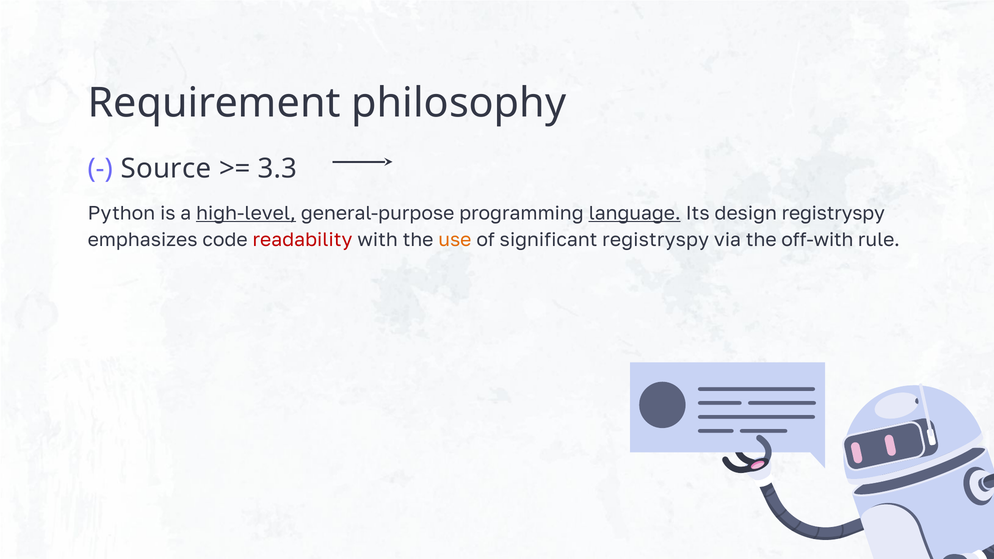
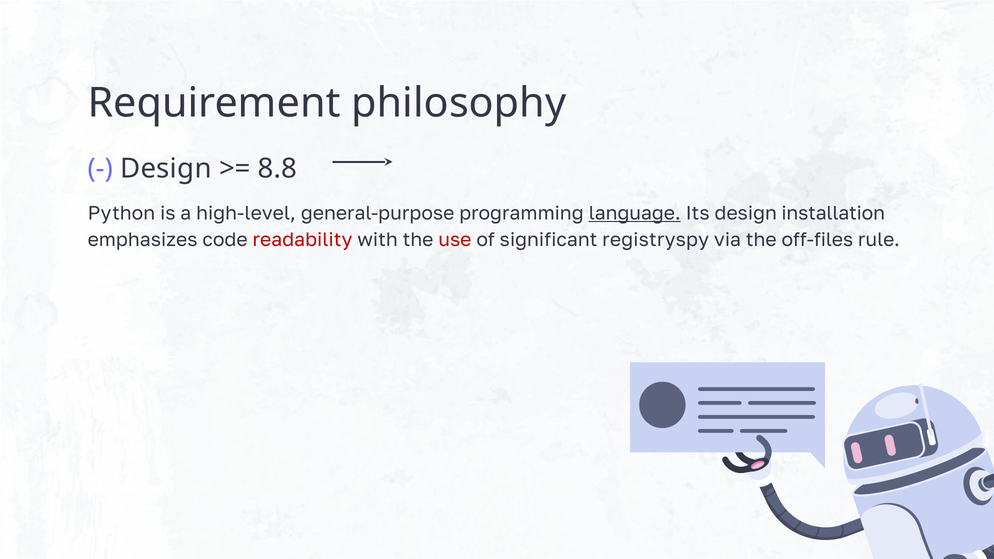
Source: Source -> Design (166, 168)
3.3: 3.3 -> 8.8 (277, 168)
high-level underline: present -> none (246, 213)
design registryspy: registryspy -> installation (833, 213)
use colour: orange -> red (455, 240)
off-with: off-with -> off-files (817, 240)
